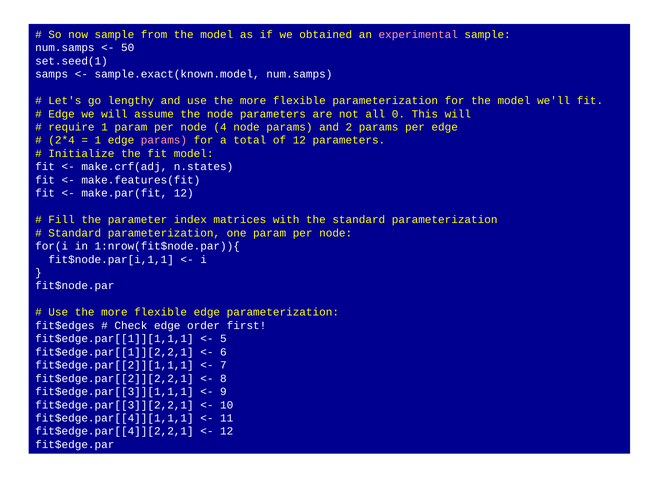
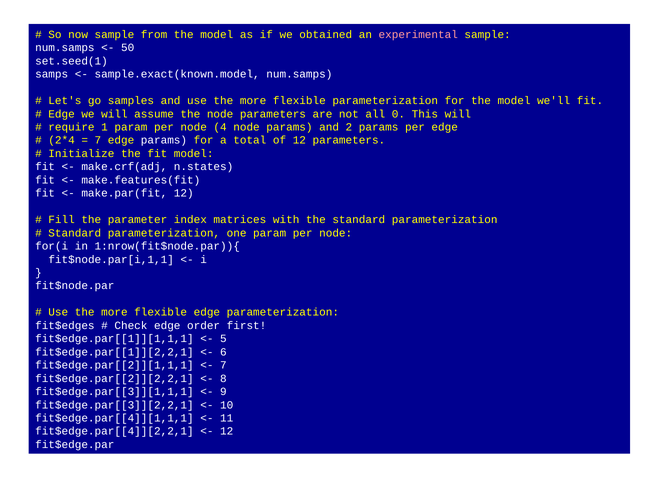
lengthy: lengthy -> samples (131, 101)
1: 1 -> 7 (98, 140)
params colour: pink -> white (164, 140)
